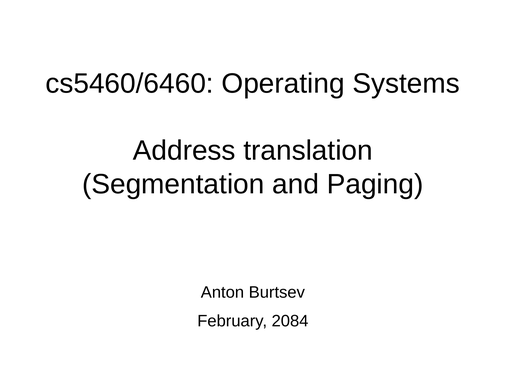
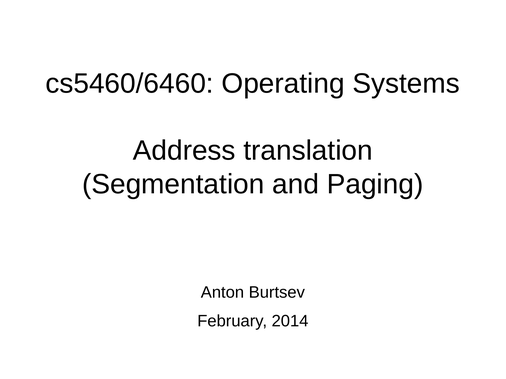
2084: 2084 -> 2014 (290, 322)
